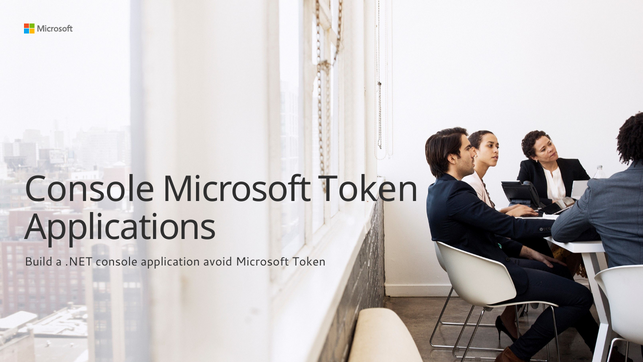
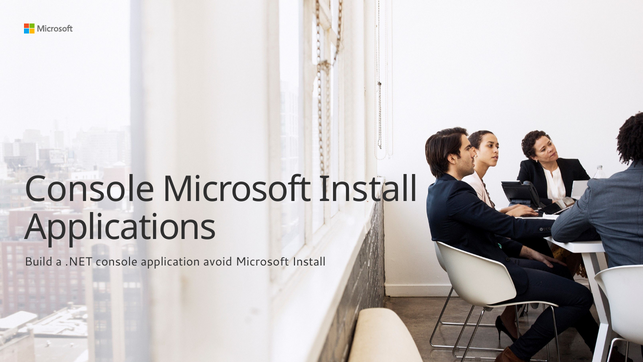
Token: Token -> Install (369, 189)
Token: Token -> Install (309, 262)
